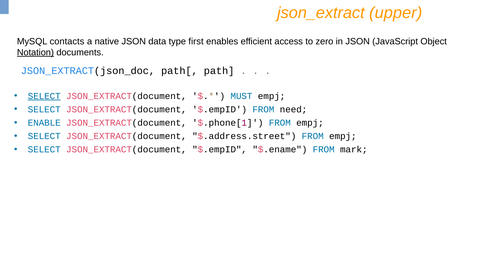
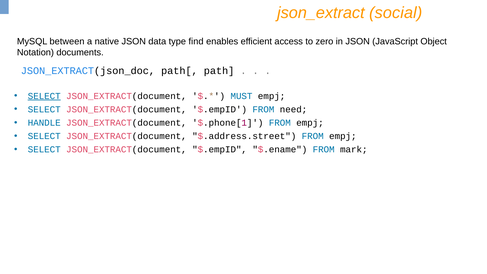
upper: upper -> social (396, 13)
contacts: contacts -> between (67, 41)
first: first -> find (196, 41)
Notation underline: present -> none (35, 52)
ENABLE: ENABLE -> HANDLE (44, 123)
